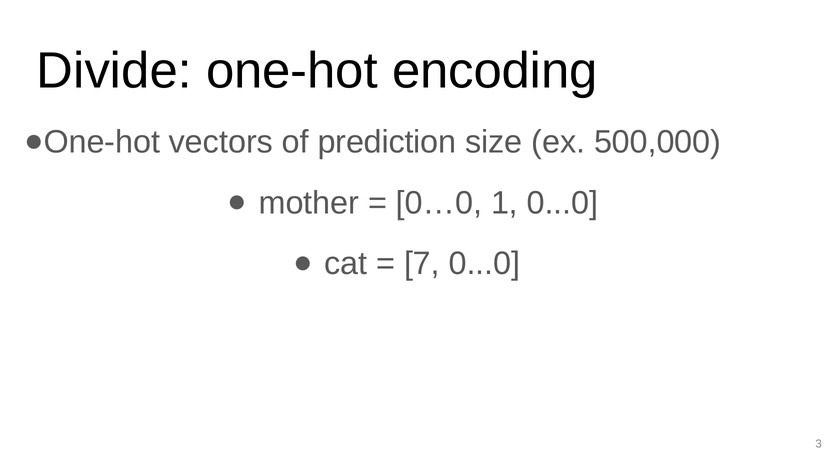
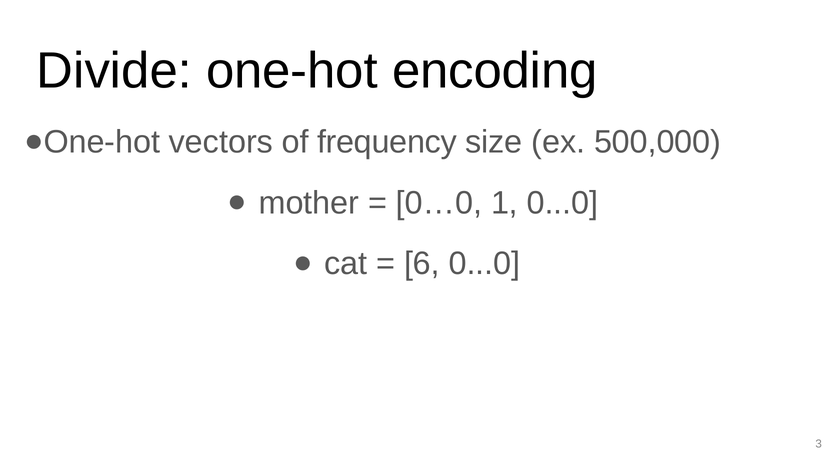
prediction: prediction -> frequency (387, 142)
7: 7 -> 6 (422, 264)
